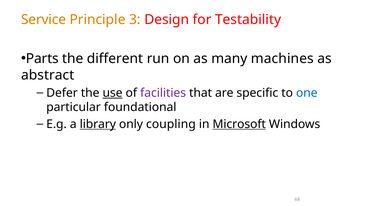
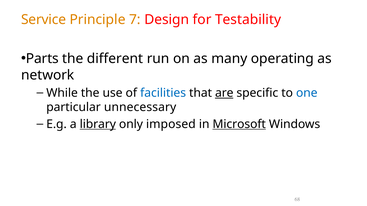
3: 3 -> 7 (135, 20)
machines: machines -> operating (282, 59)
abstract: abstract -> network (48, 75)
Defer: Defer -> While (62, 93)
use underline: present -> none (113, 93)
facilities colour: purple -> blue (163, 93)
are underline: none -> present (224, 93)
foundational: foundational -> unnecessary (140, 107)
coupling: coupling -> imposed (171, 124)
